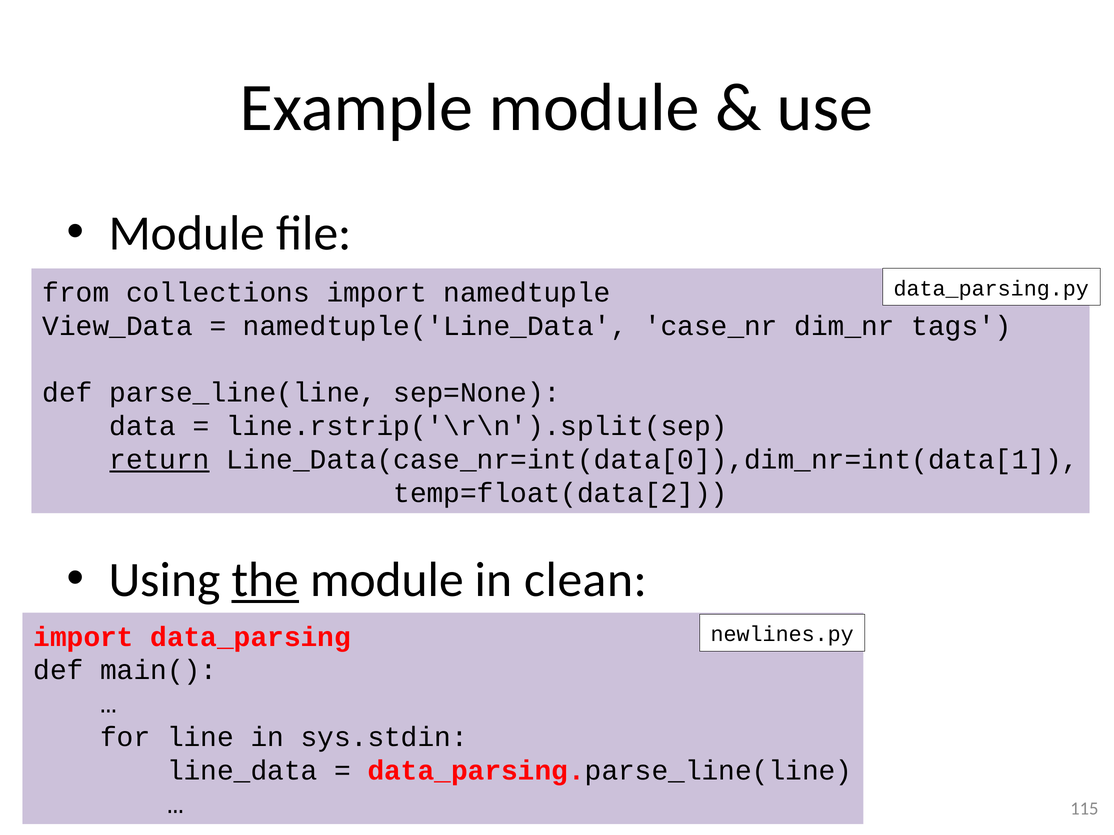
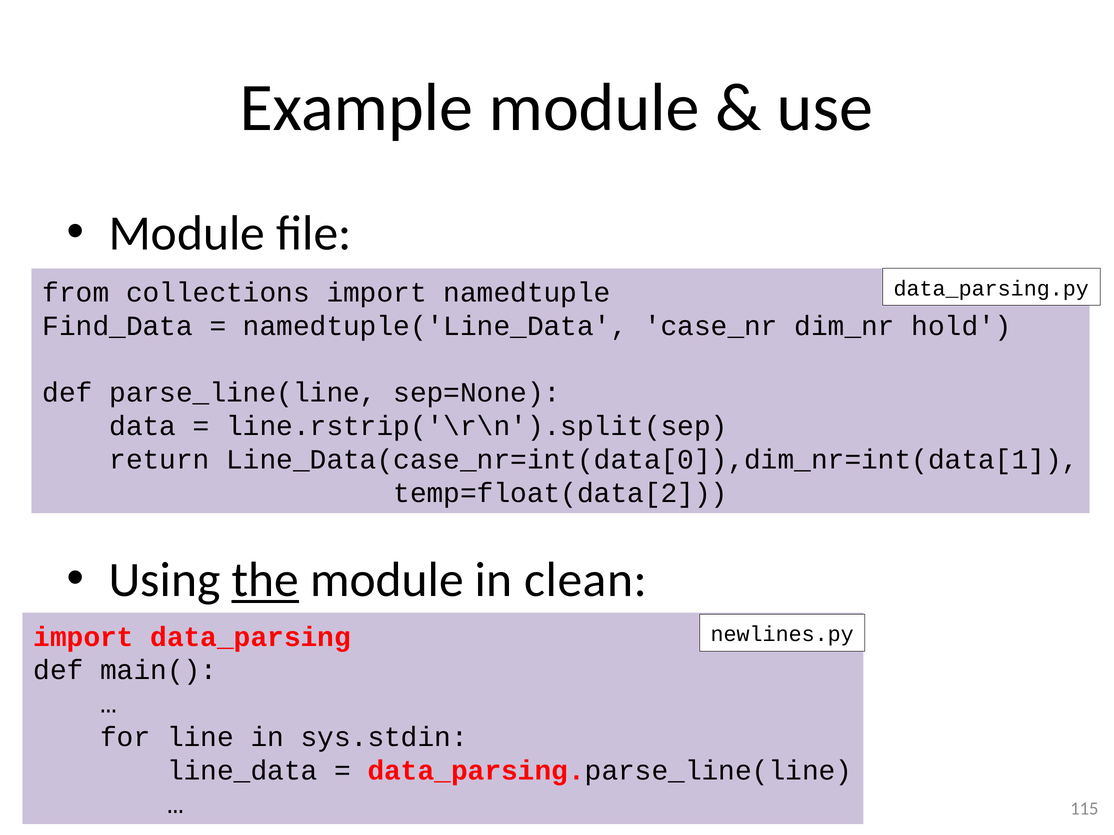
View_Data: View_Data -> Find_Data (118, 326)
tags: tags -> hold (962, 326)
return underline: present -> none (159, 460)
